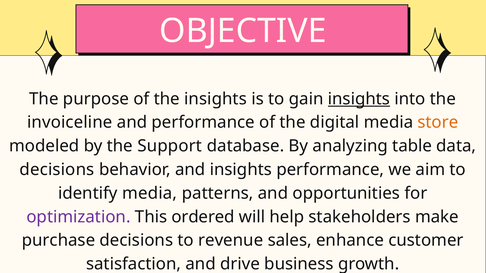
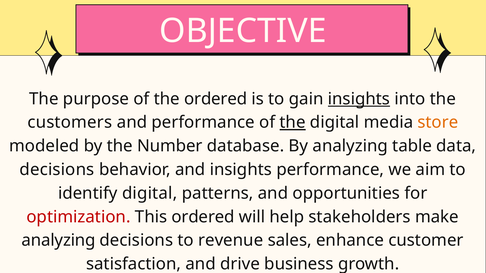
the insights: insights -> ordered (216, 99)
invoiceline: invoiceline -> customers (70, 123)
the underline: none -> present (293, 123)
Support: Support -> Number (170, 146)
identify media: media -> digital (150, 193)
optimization colour: purple -> red (79, 217)
purchase: purchase -> analyzing (59, 241)
